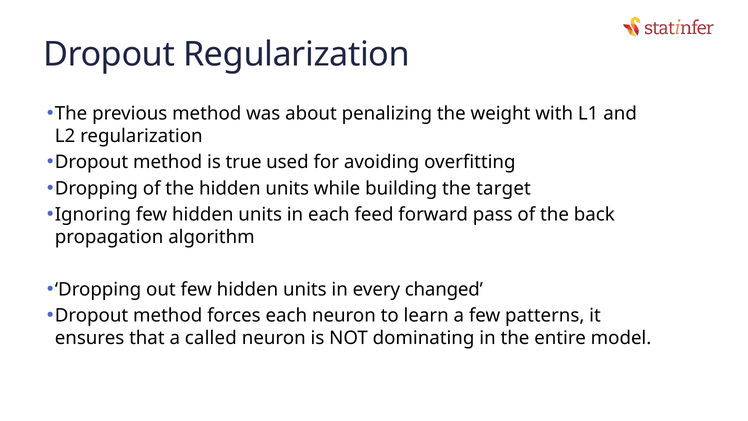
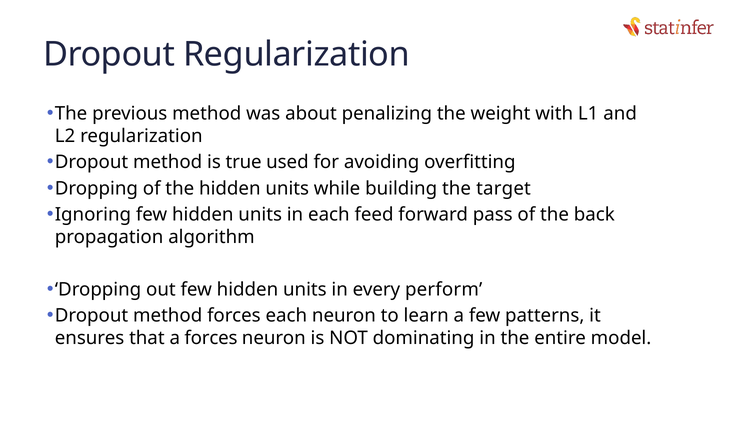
changed: changed -> perform (444, 289)
a called: called -> forces (211, 338)
